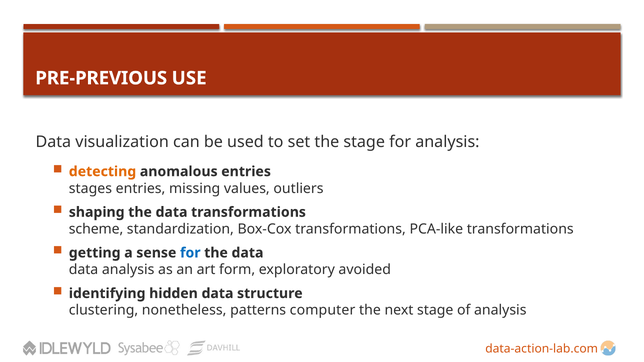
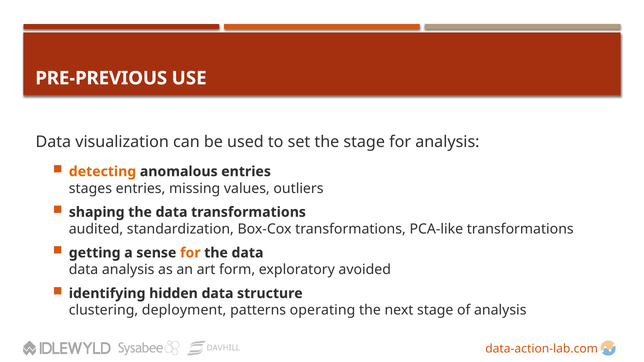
scheme: scheme -> audited (96, 229)
for colour: blue -> orange (190, 253)
nonetheless: nonetheless -> deployment (184, 311)
computer: computer -> operating (323, 311)
